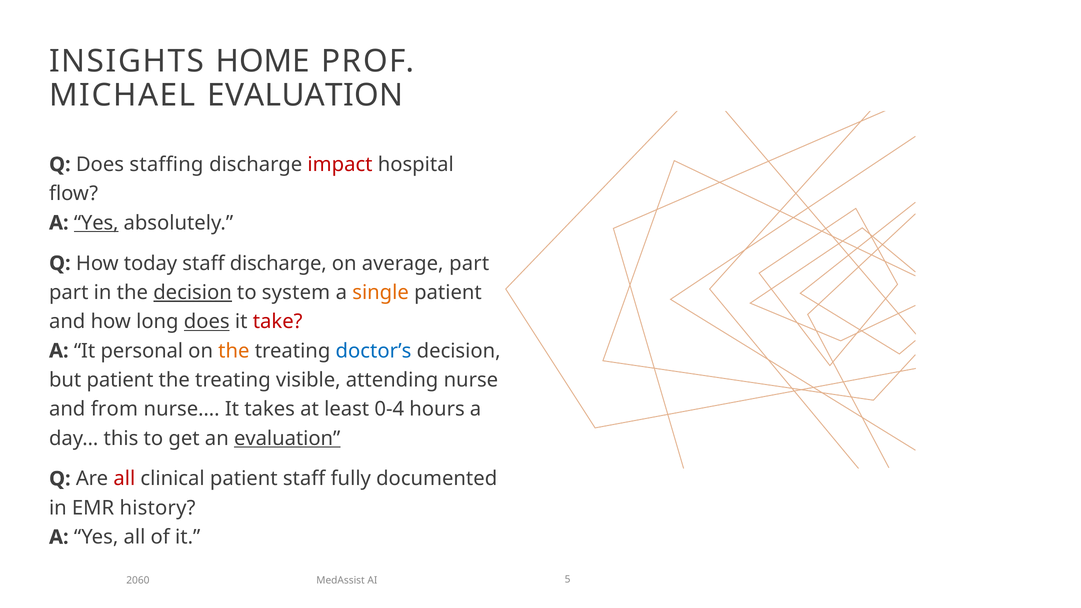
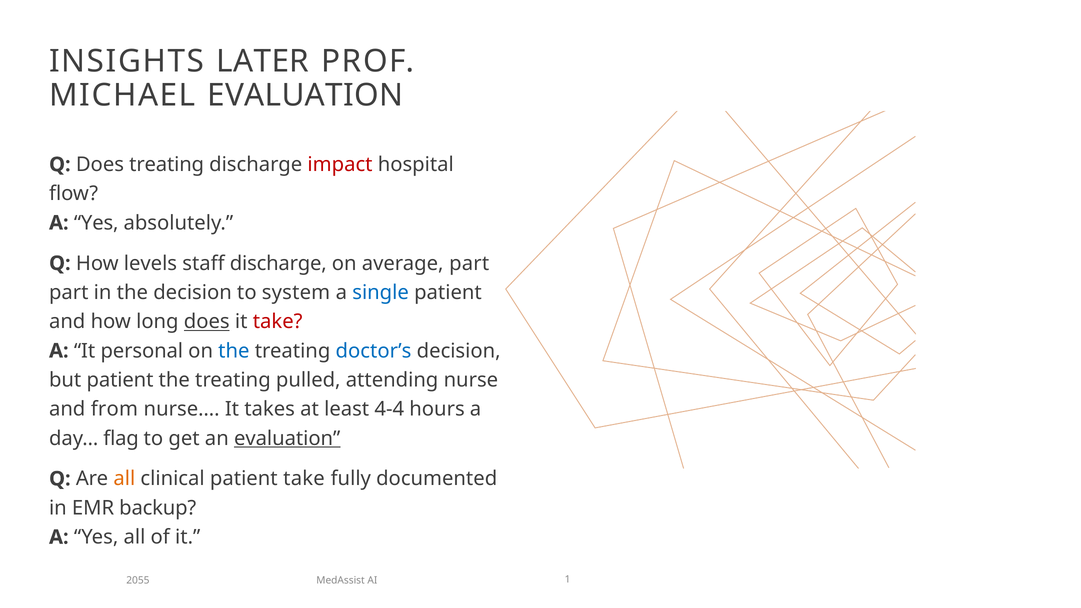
HOME: HOME -> LATER (263, 61)
Does staffing: staffing -> treating (167, 165)
Yes underline: present -> none (96, 223)
today: today -> levels (150, 263)
decision underline: present -> none (193, 293)
single colour: orange -> blue (381, 293)
the colour: orange -> blue (234, 351)
visible: visible -> pulled (308, 380)
0-4: 0-4 -> 4-4 (389, 409)
this: this -> flag (121, 438)
all colour: red -> orange (124, 479)
patient staff: staff -> take (304, 479)
history: history -> backup (158, 508)
2060: 2060 -> 2055 (138, 580)
5: 5 -> 1 (568, 580)
